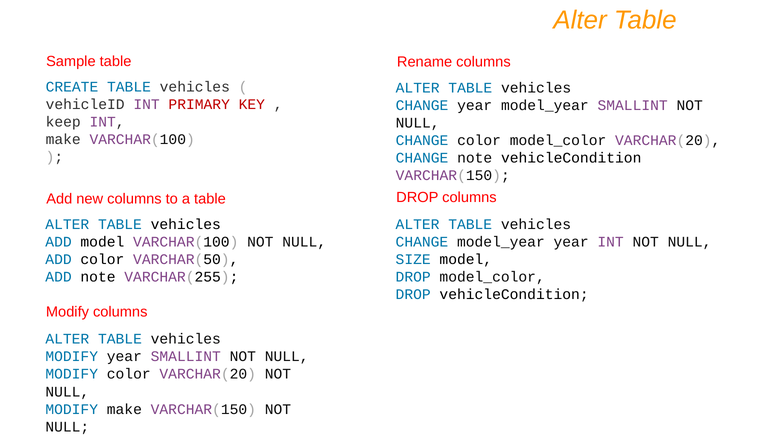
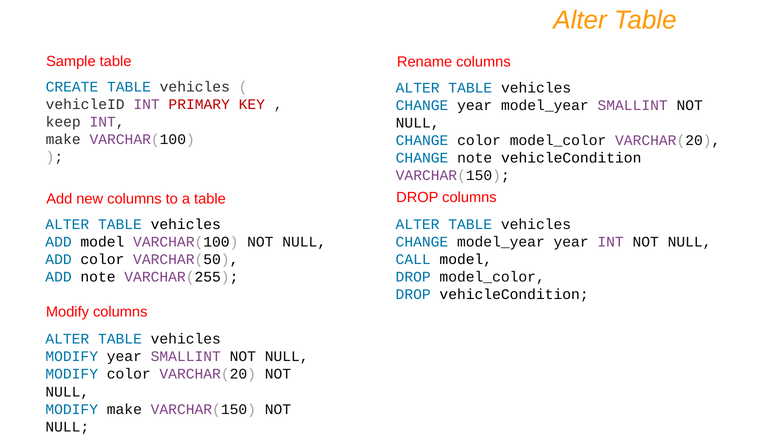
SIZE: SIZE -> CALL (413, 259)
